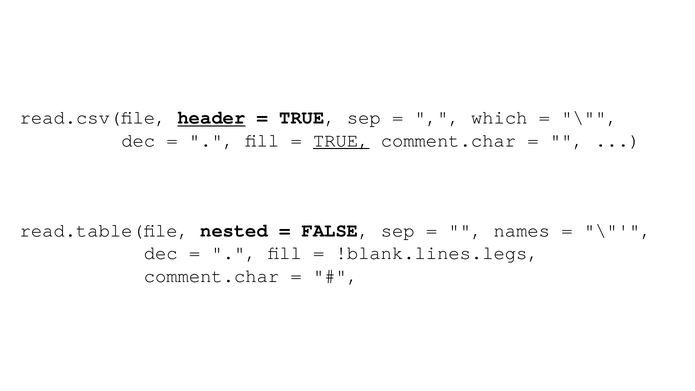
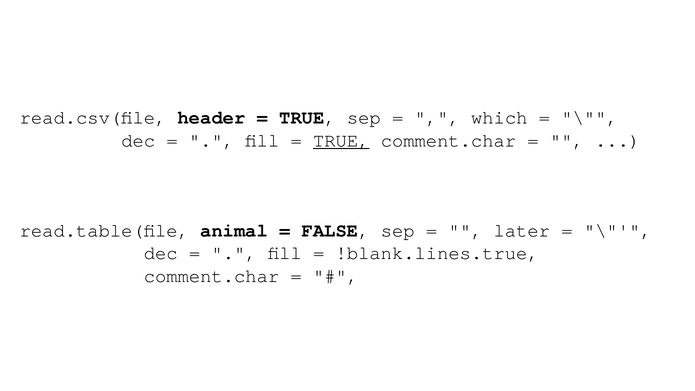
header underline: present -> none (212, 118)
nested: nested -> animal (234, 231)
names: names -> later (522, 231)
!blank.lines.legs: !blank.lines.legs -> !blank.lines.true (437, 253)
